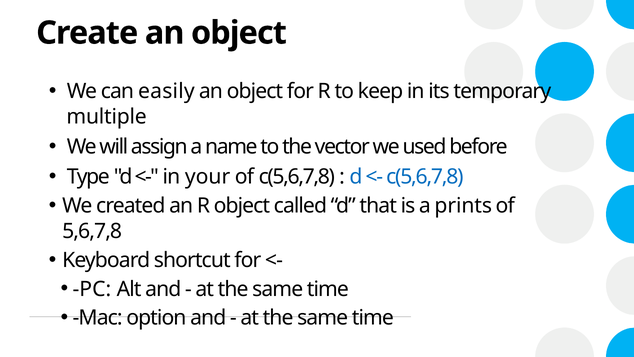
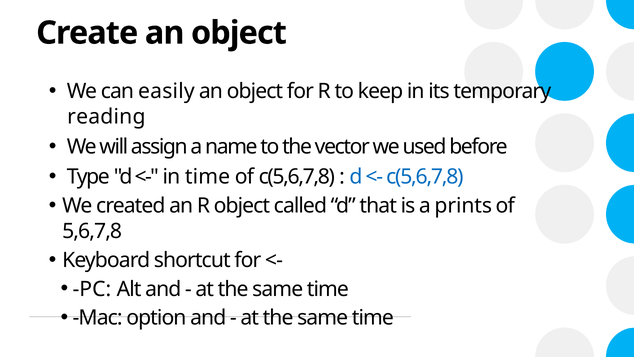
multiple: multiple -> reading (106, 117)
in your: your -> time (208, 177)
